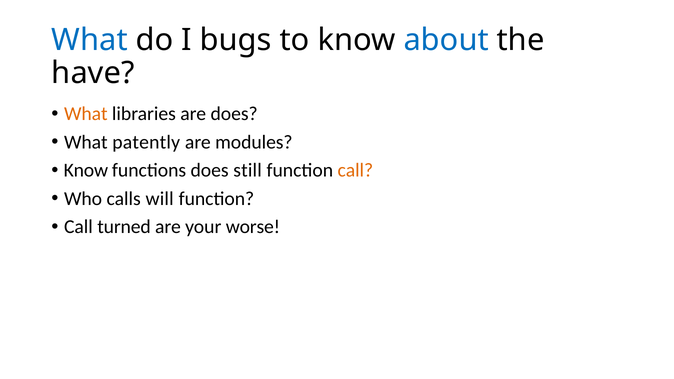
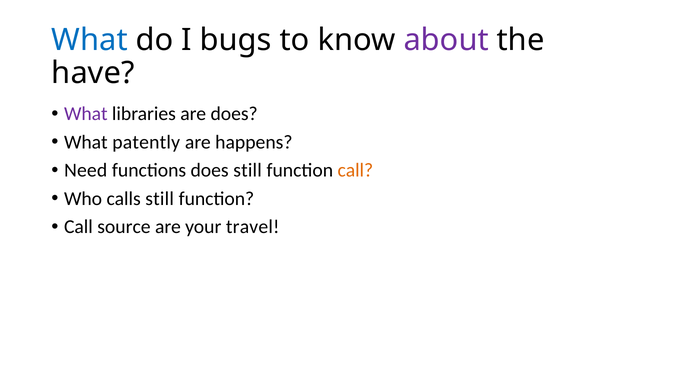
about colour: blue -> purple (446, 40)
What colour: orange -> purple (86, 114)
modules: modules -> happens (254, 142)
Know: Know -> Need (86, 170)
calls will: will -> still (160, 199)
turned: turned -> source (124, 227)
worse: worse -> travel (253, 227)
